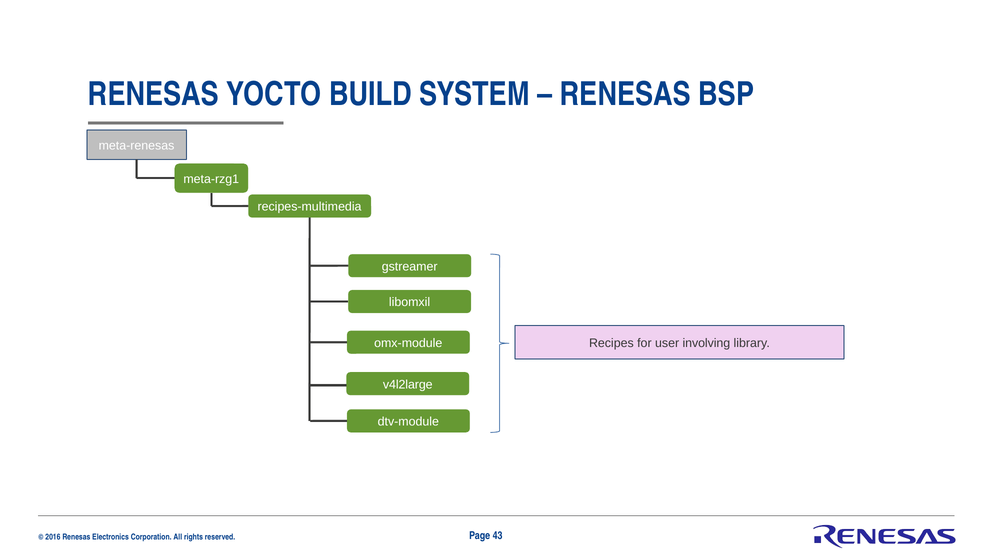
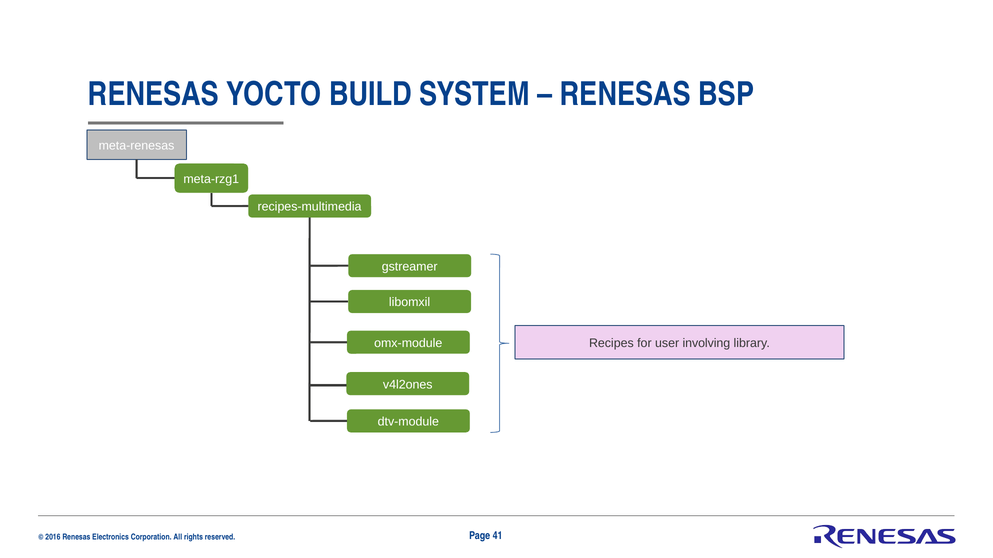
v4l2large: v4l2large -> v4l2ones (408, 385)
43: 43 -> 41 (498, 536)
